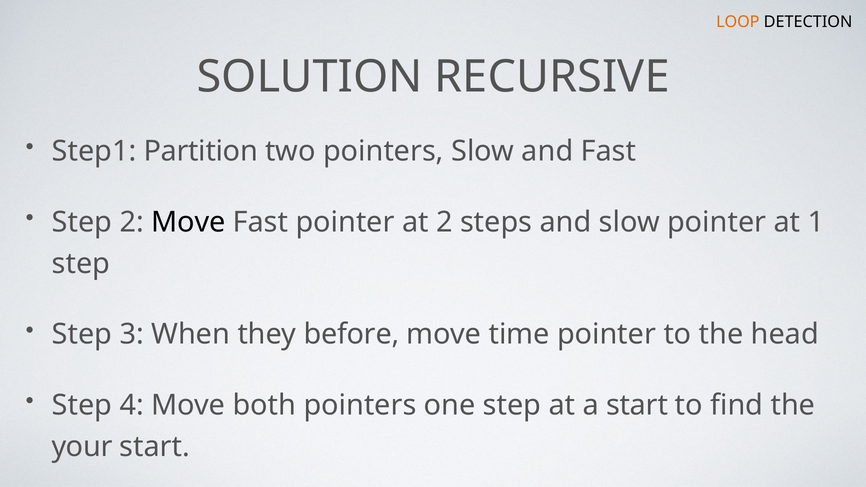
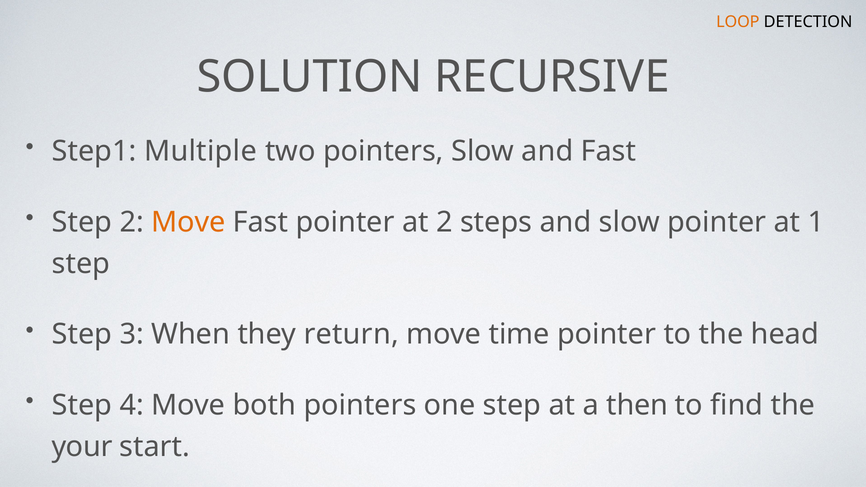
Partition: Partition -> Multiple (201, 151)
Move colour: black -> orange (188, 222)
before: before -> return (351, 335)
a start: start -> then (637, 405)
